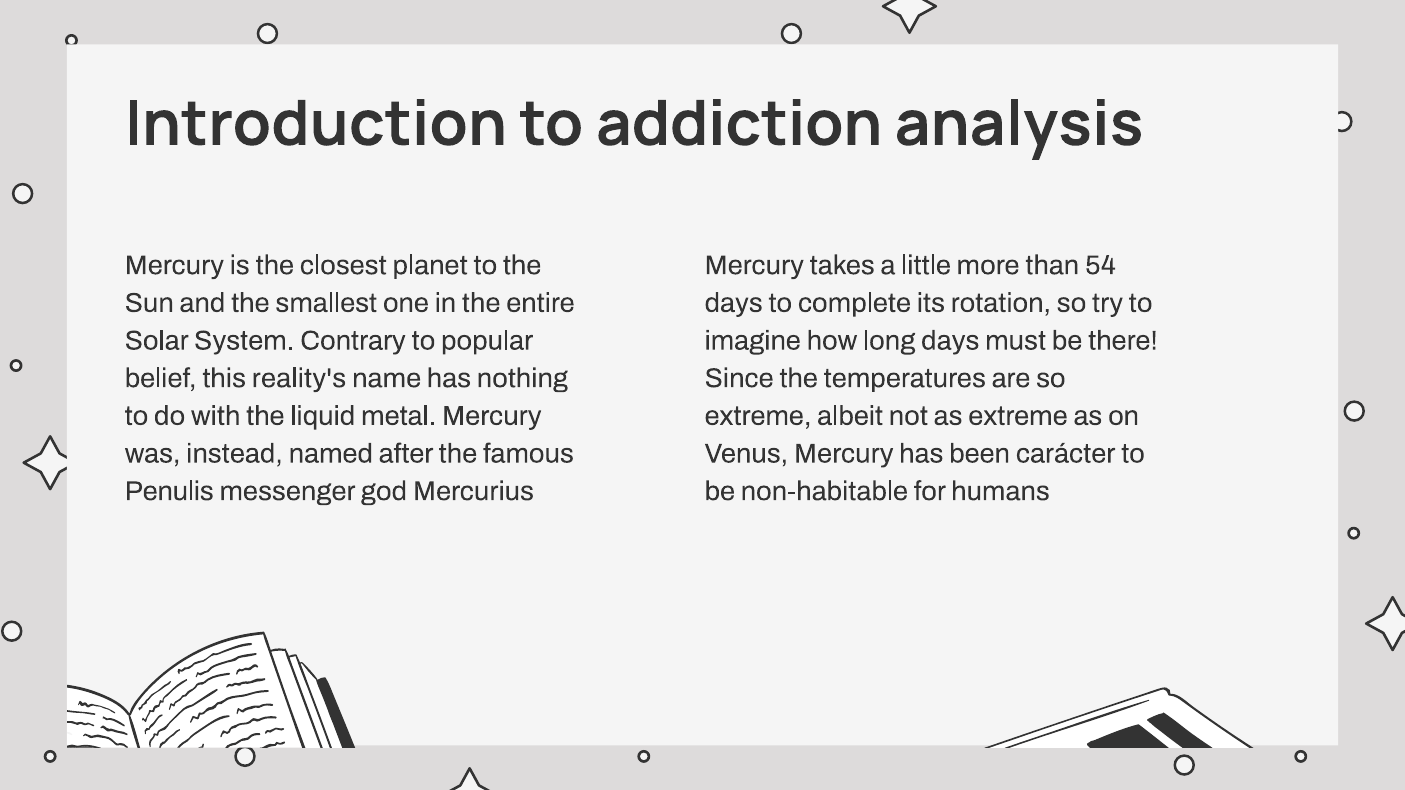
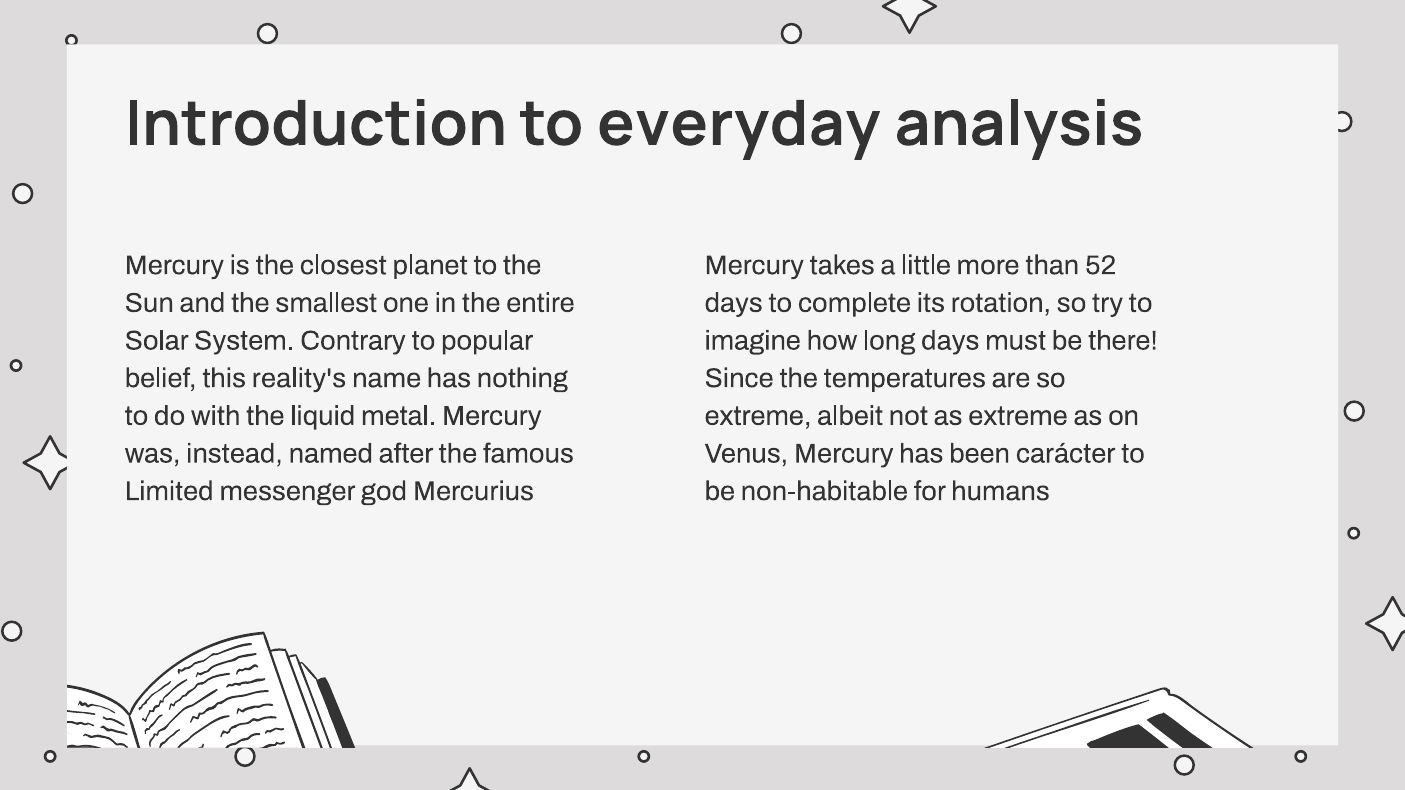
addiction: addiction -> everyday (739, 124)
54: 54 -> 52 (1101, 265)
Penulis: Penulis -> Limited (169, 491)
